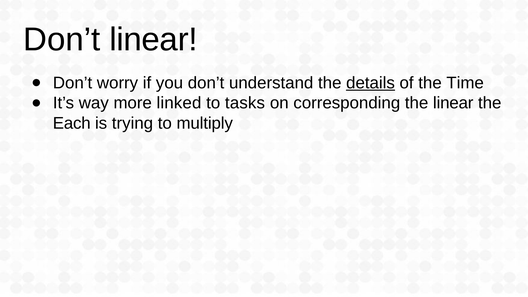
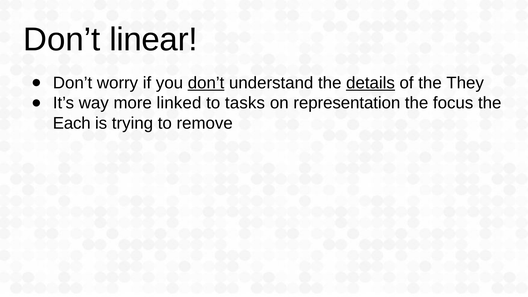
don’t underline: none -> present (206, 83)
Time: Time -> They (465, 83)
corresponding: corresponding -> representation (347, 103)
the linear: linear -> focus (453, 103)
multiply: multiply -> remove (205, 123)
